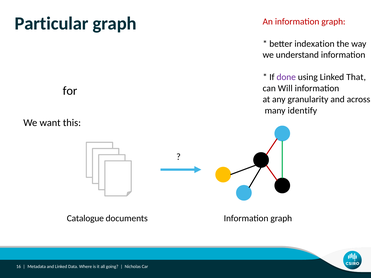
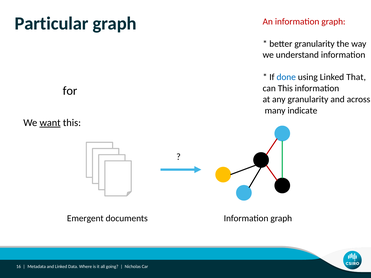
better indexation: indexation -> granularity (315, 44)
done colour: purple -> blue (286, 77)
can Will: Will -> This (285, 88)
identify: identify -> indicate (302, 111)
want underline: none -> present (50, 123)
Catalogue: Catalogue -> Emergent (85, 219)
